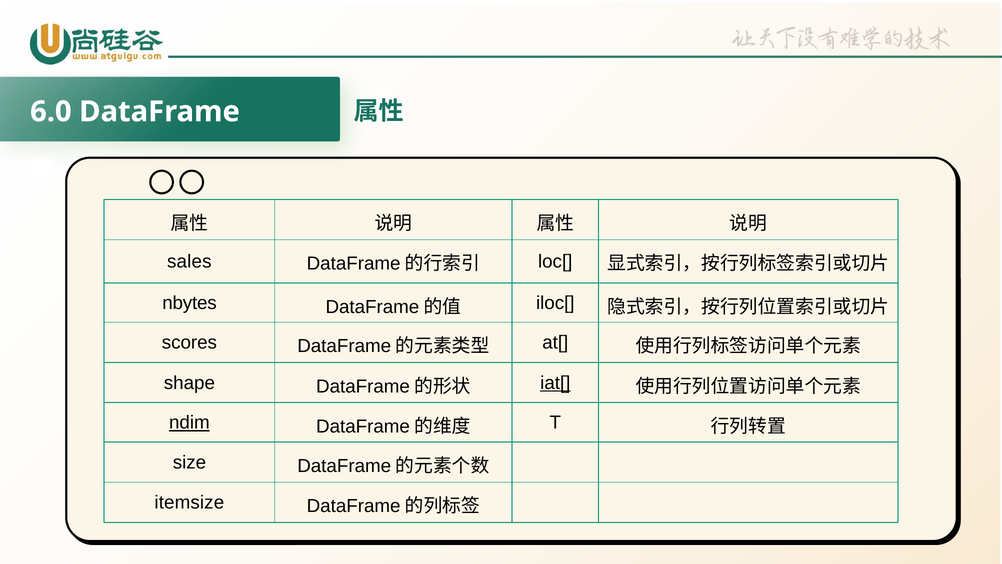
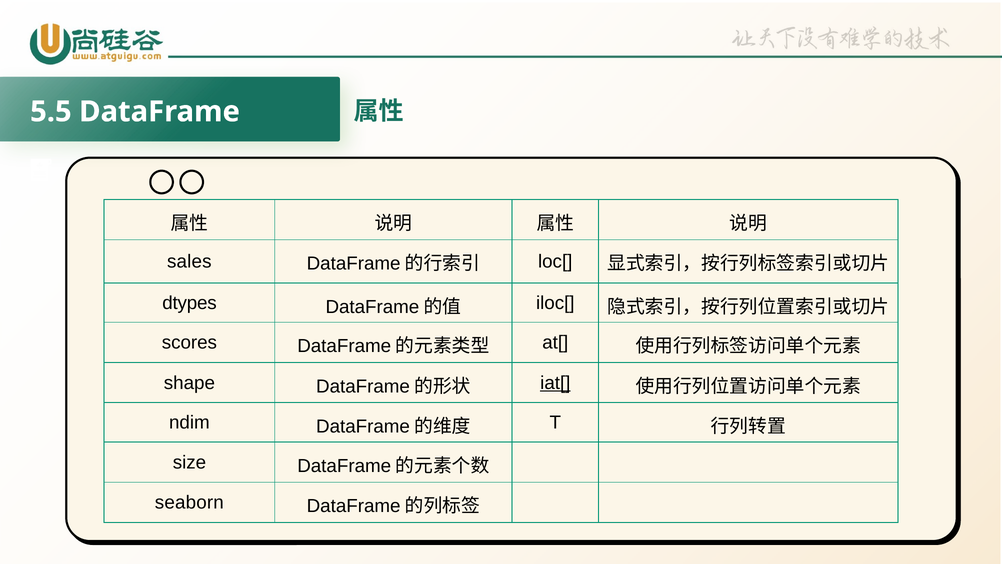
6.0: 6.0 -> 5.5 (51, 112)
nbytes: nbytes -> dtypes (189, 303)
ndim underline: present -> none (189, 422)
itemsize: itemsize -> seaborn (189, 502)
